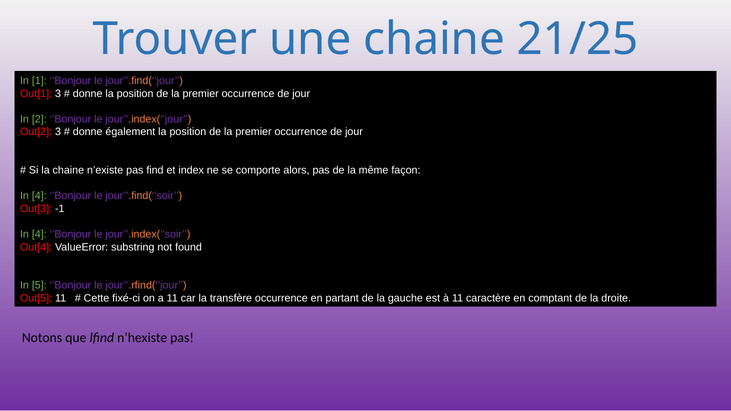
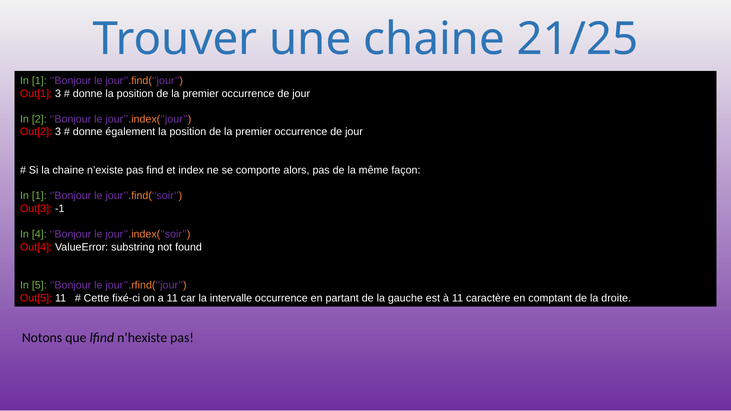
4: 4 -> 1 (39, 196)
transfère: transfère -> intervalle (231, 298)
